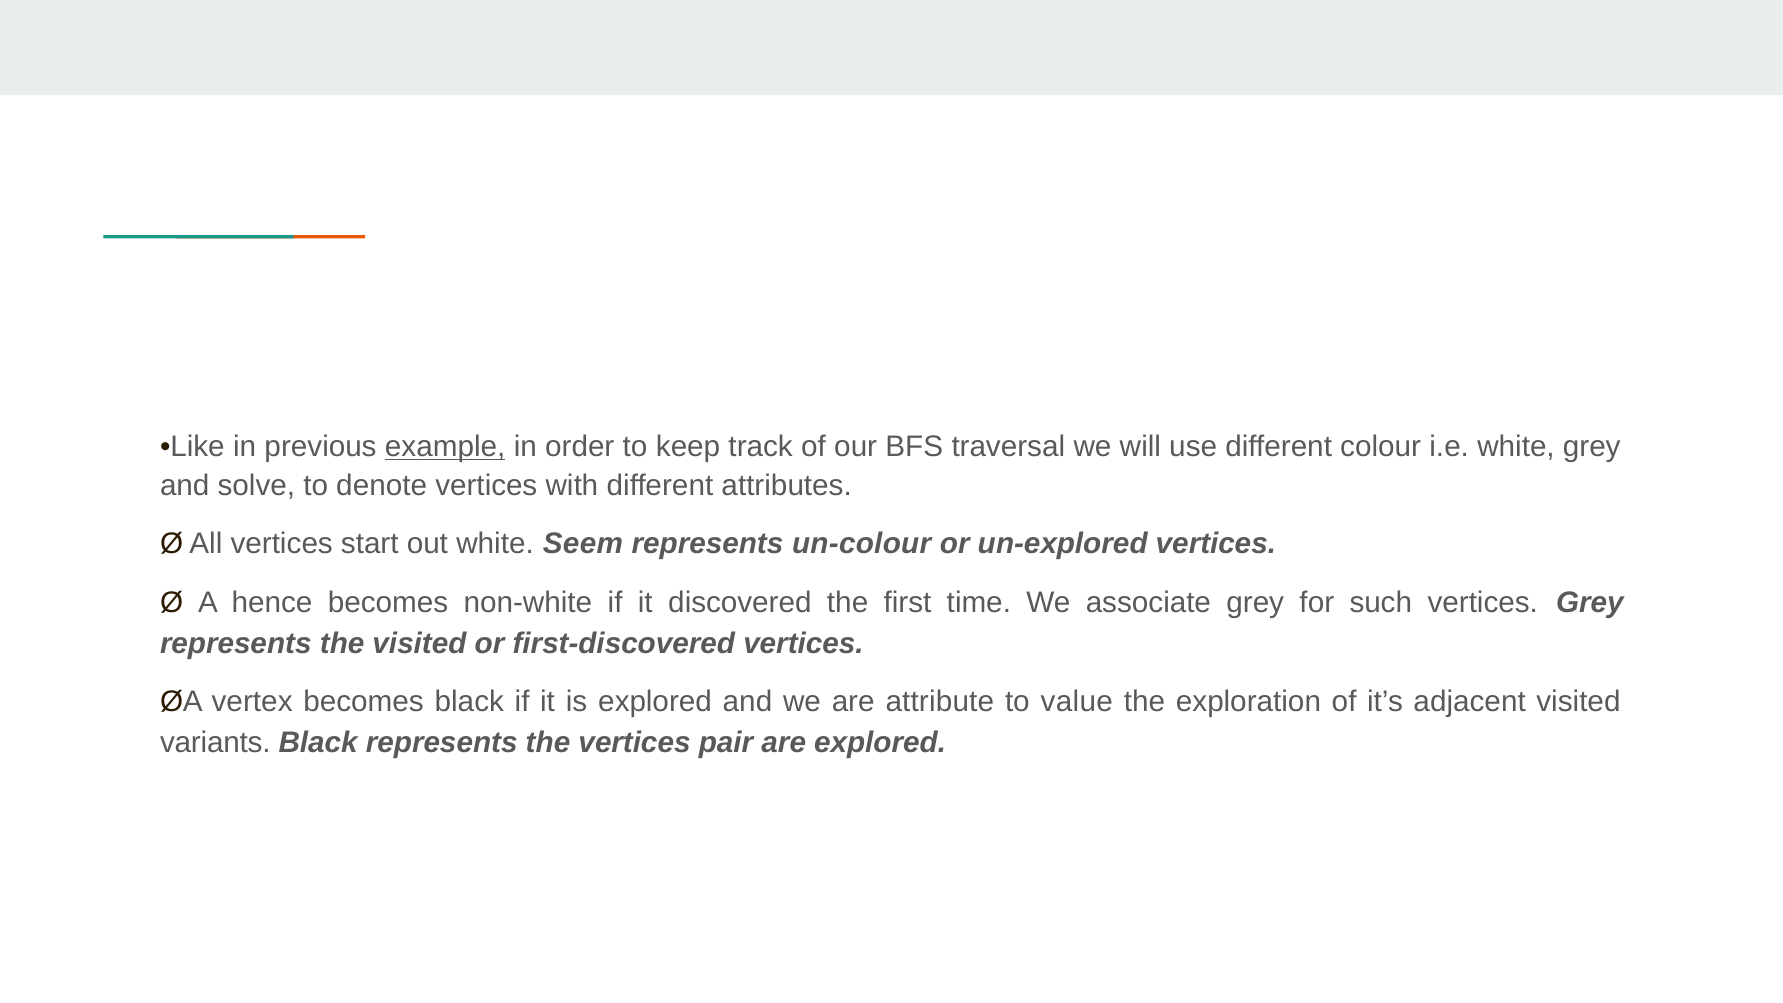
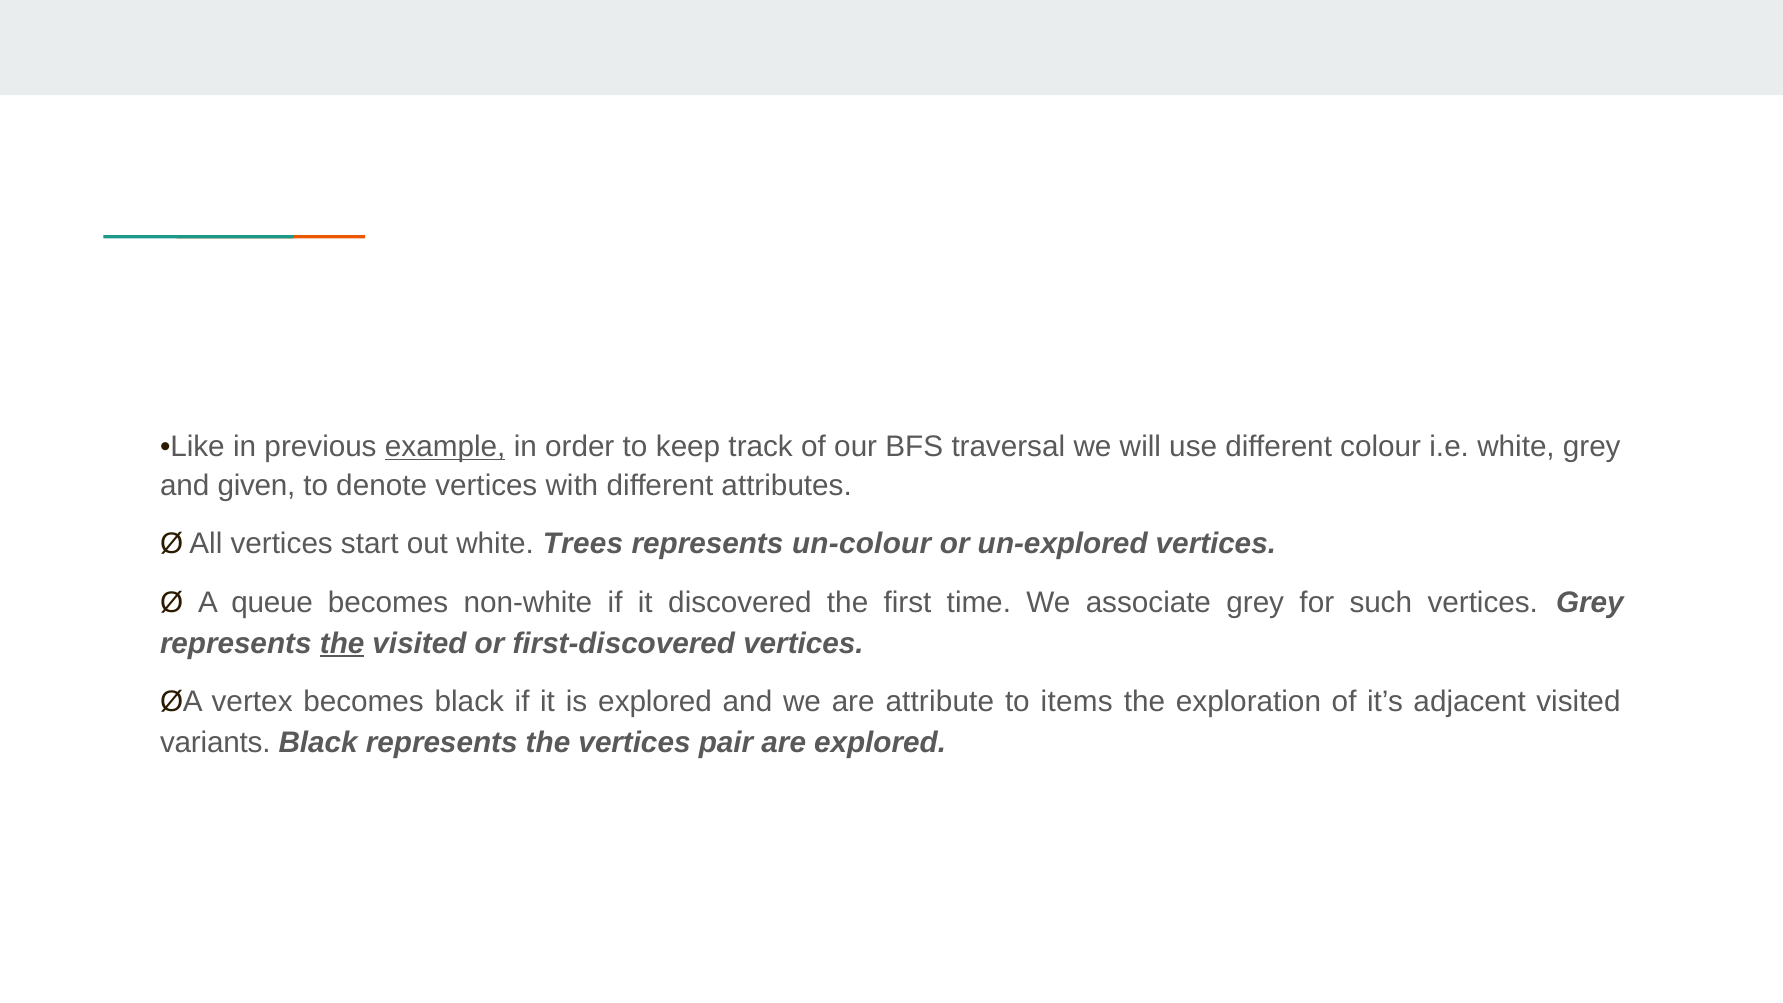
solve: solve -> given (257, 486)
Seem: Seem -> Trees (583, 544)
hence: hence -> queue (272, 602)
the underline: none -> present (342, 643)
value: value -> items (1077, 702)
